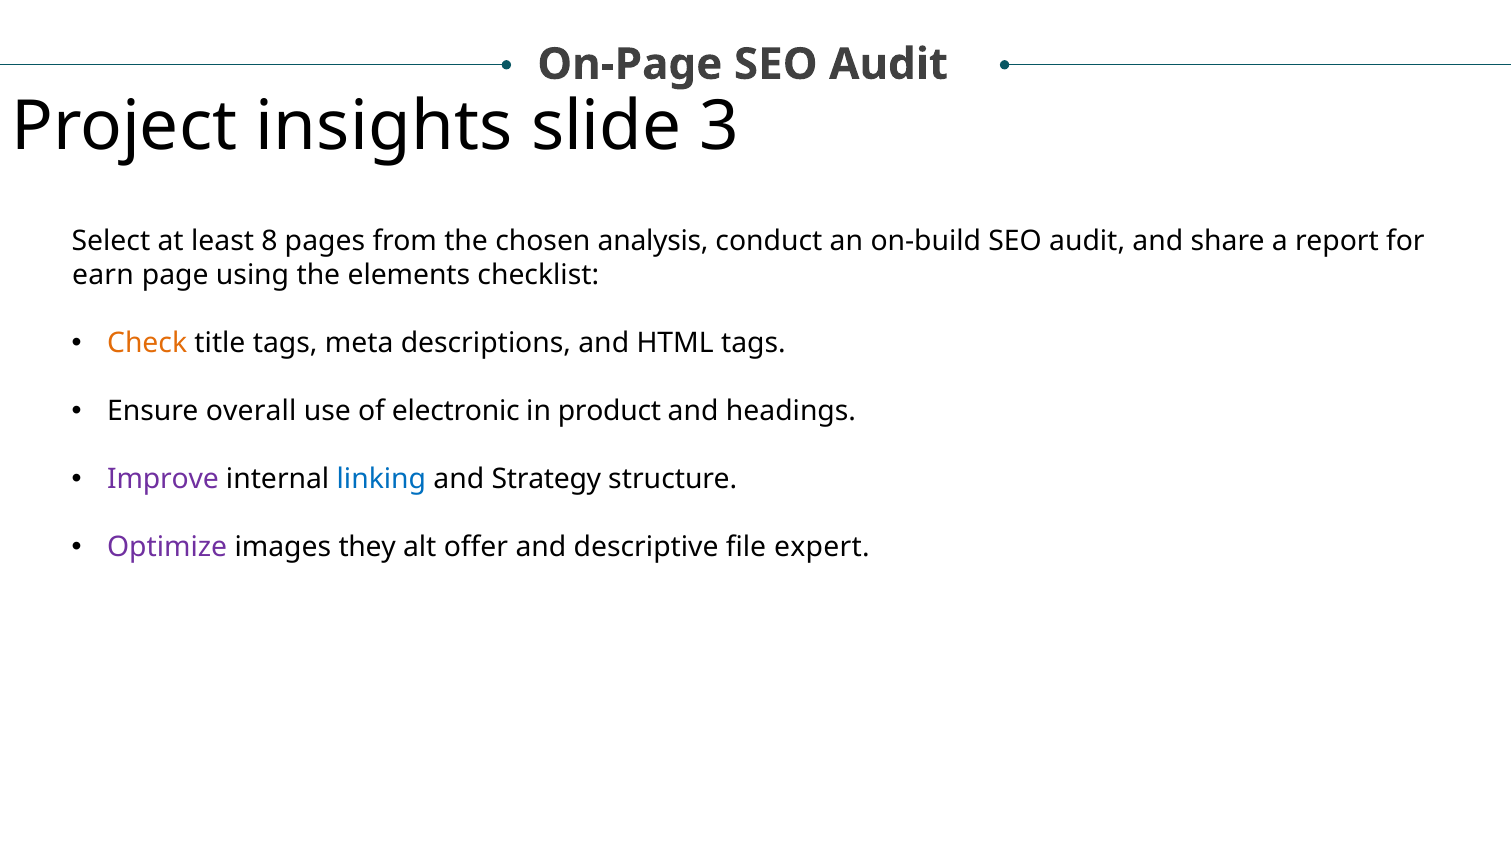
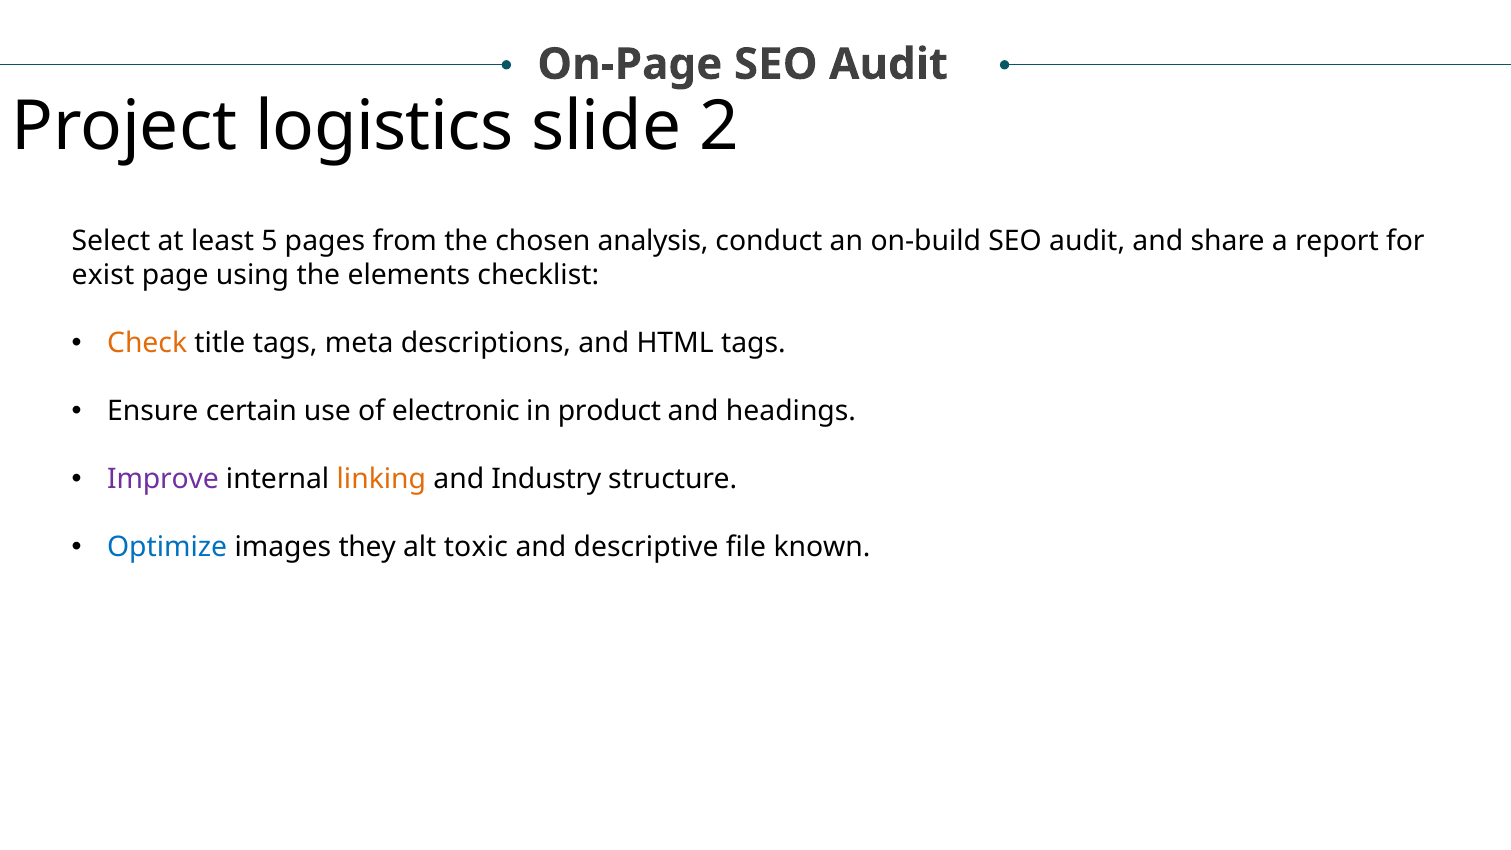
insights: insights -> logistics (384, 127)
3: 3 -> 2 (719, 127)
8: 8 -> 5 (269, 241)
earn: earn -> exist (103, 275)
overall: overall -> certain (251, 411)
linking colour: blue -> orange (381, 479)
Strategy: Strategy -> Industry (546, 479)
Optimize colour: purple -> blue (167, 547)
offer: offer -> toxic (476, 547)
expert: expert -> known (822, 547)
